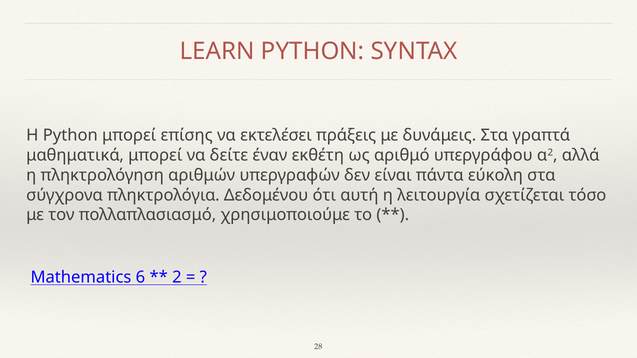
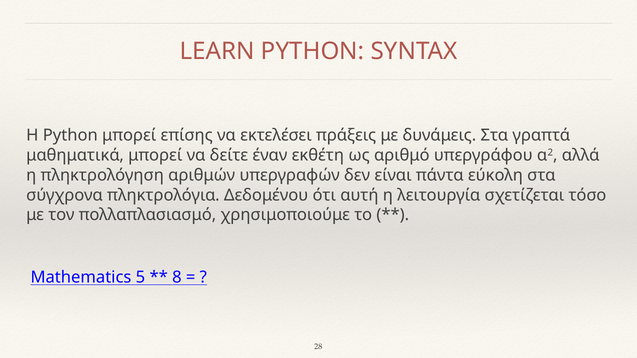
6: 6 -> 5 (140, 277)
2: 2 -> 8 (177, 277)
